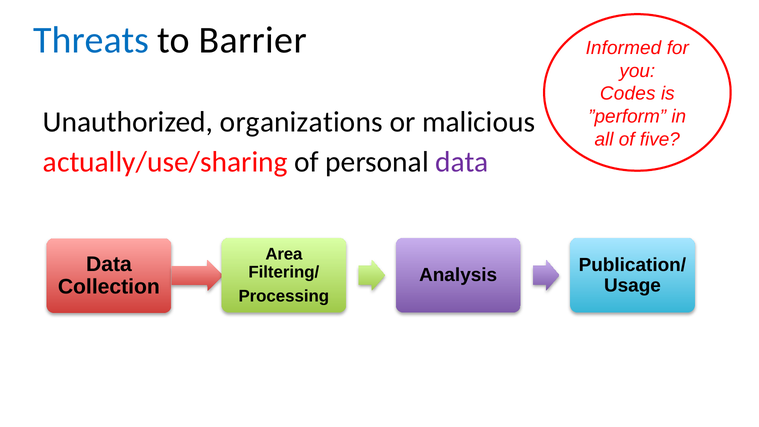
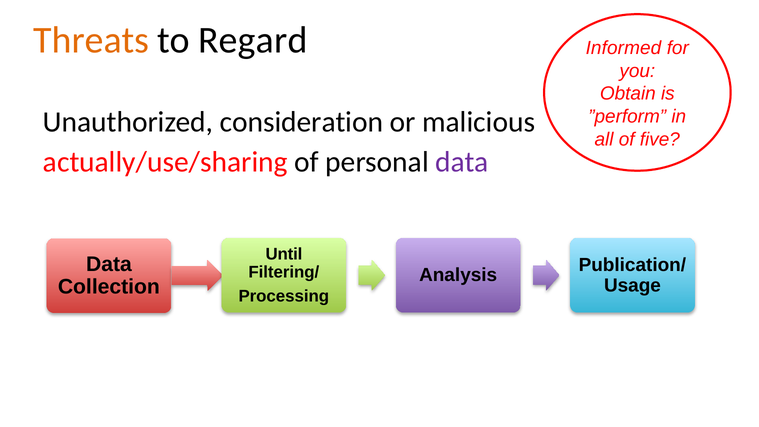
Threats colour: blue -> orange (91, 40)
Barrier: Barrier -> Regard (253, 40)
Codes: Codes -> Obtain (628, 94)
organizations: organizations -> consideration (301, 122)
Area: Area -> Until (284, 254)
